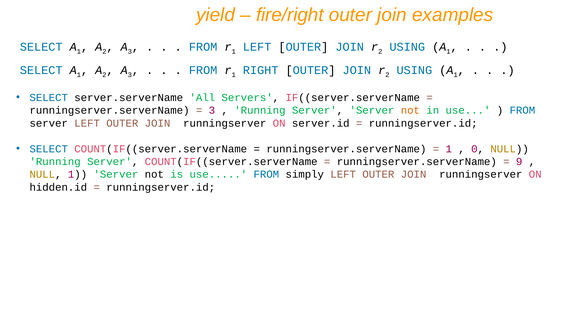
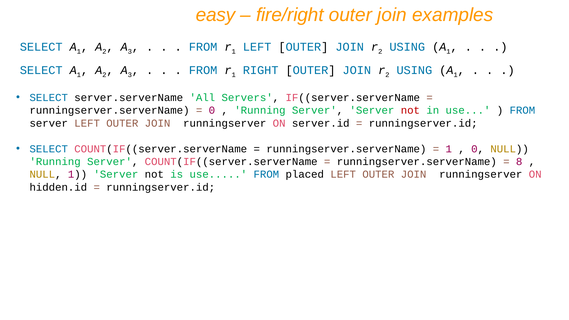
yield: yield -> easy (216, 15)
3: 3 -> 0 (212, 110)
not colour: orange -> red (410, 110)
9: 9 -> 8 (519, 162)
simply: simply -> placed (305, 175)
